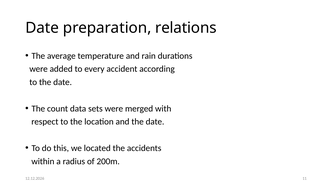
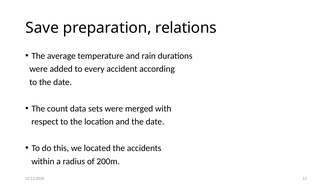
Date: Date -> Save (42, 28)
